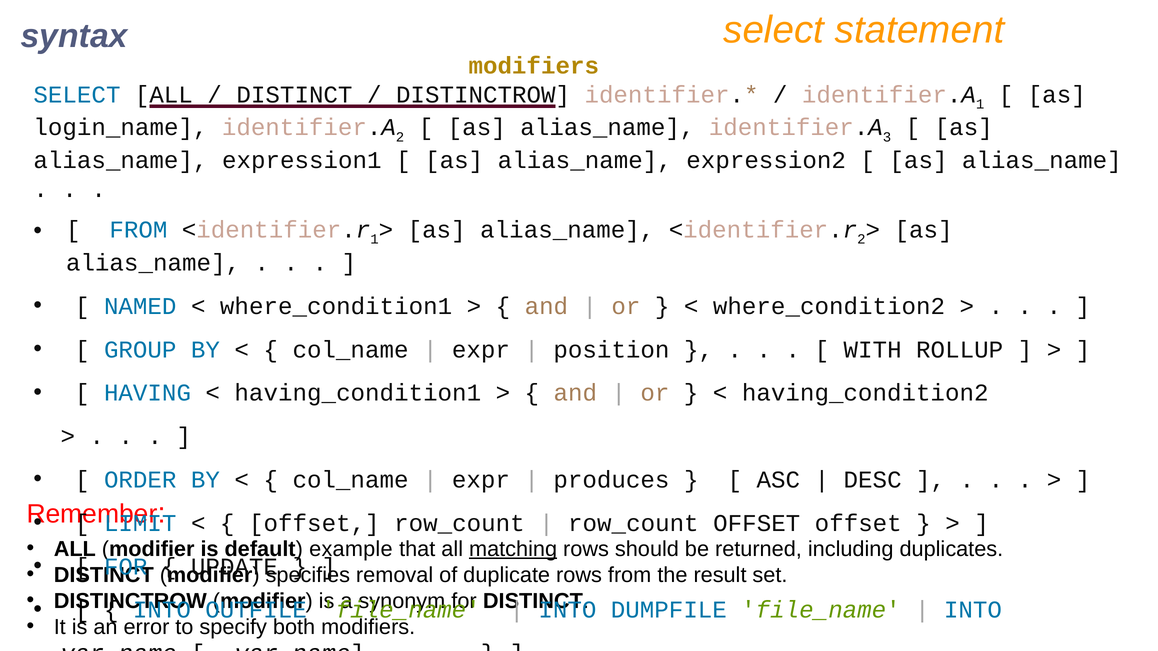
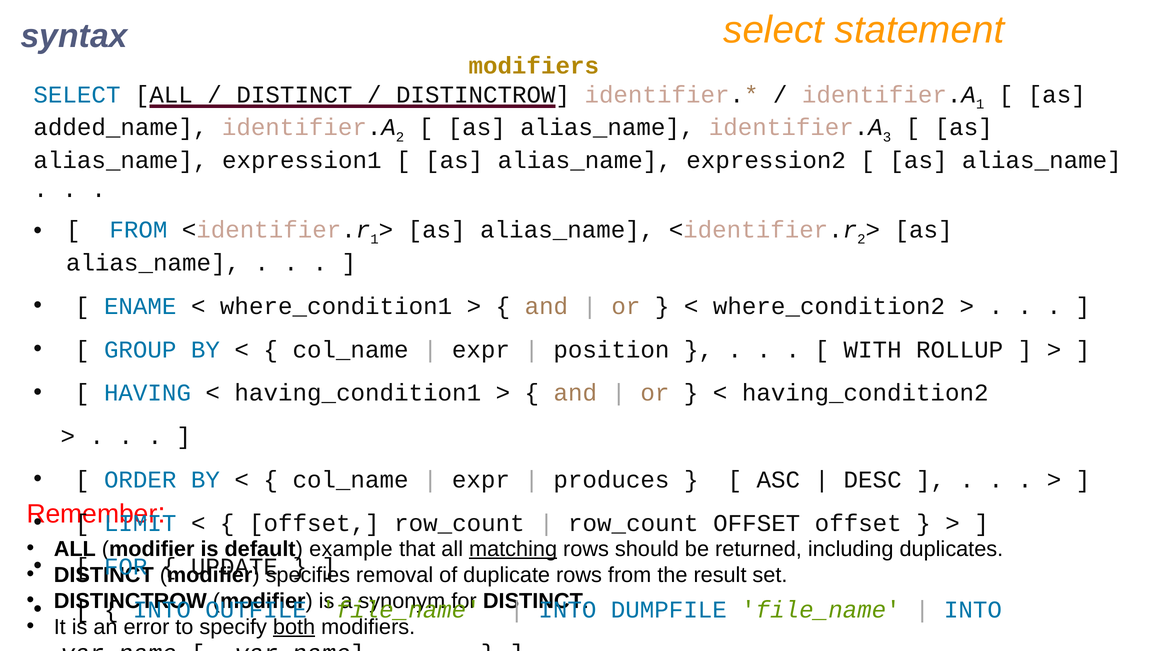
login_name: login_name -> added_name (120, 128)
NAMED: NAMED -> ENAME (140, 306)
both underline: none -> present (294, 627)
